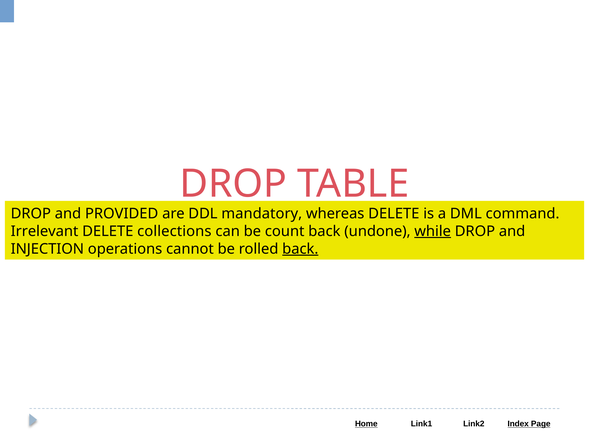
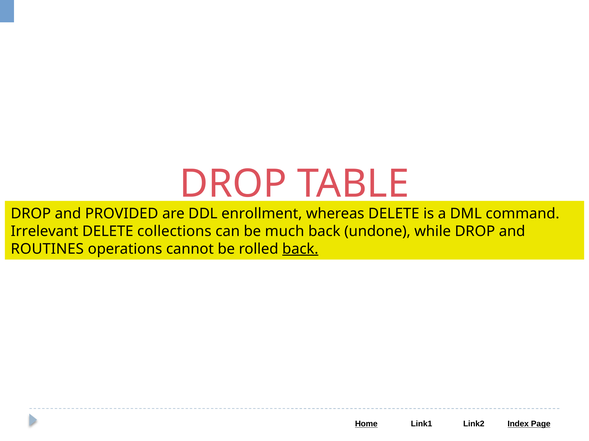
mandatory: mandatory -> enrollment (262, 214)
count: count -> much (285, 232)
while underline: present -> none (433, 232)
INJECTION: INJECTION -> ROUTINES (47, 249)
